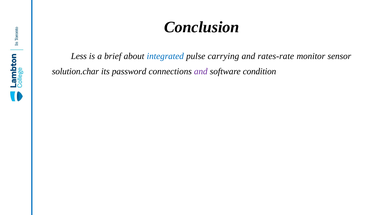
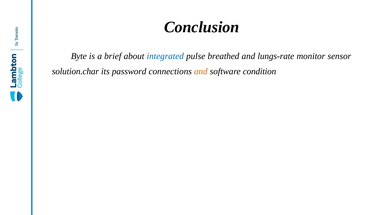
Less: Less -> Byte (79, 56)
carrying: carrying -> breathed (223, 56)
rates-rate: rates-rate -> lungs-rate (276, 56)
and colour: purple -> orange (201, 71)
